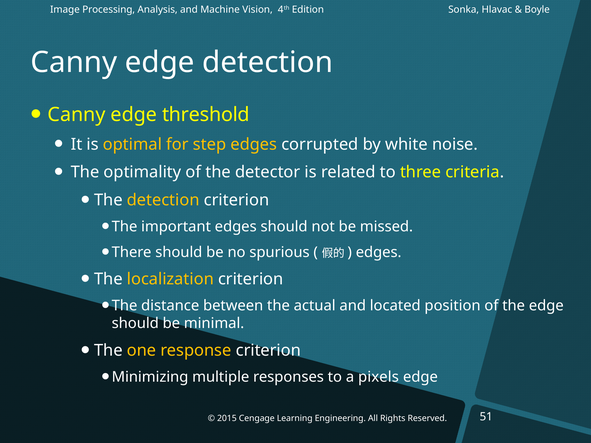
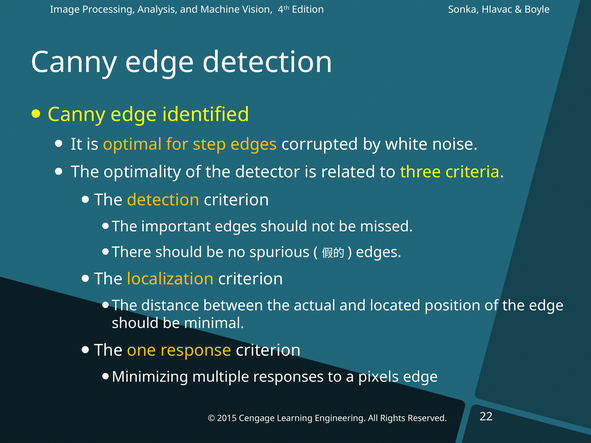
threshold: threshold -> identified (206, 115)
51: 51 -> 22 (486, 417)
